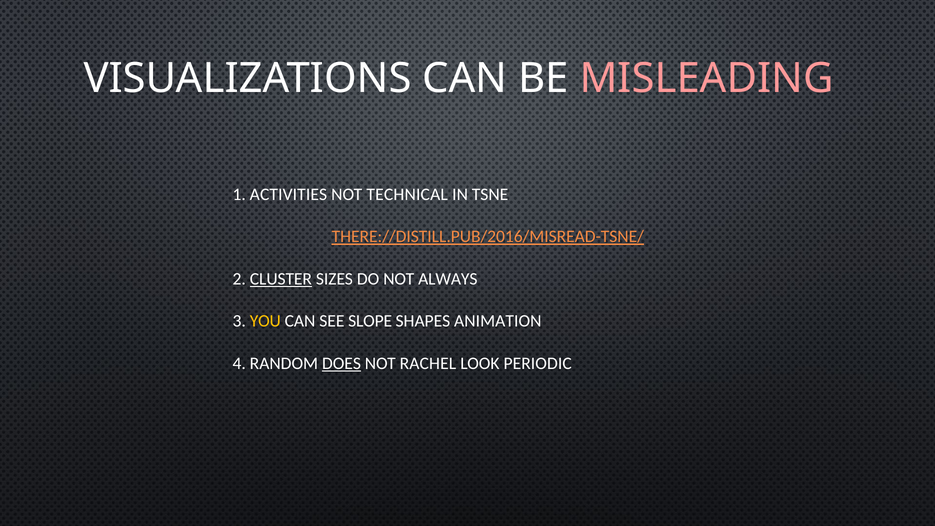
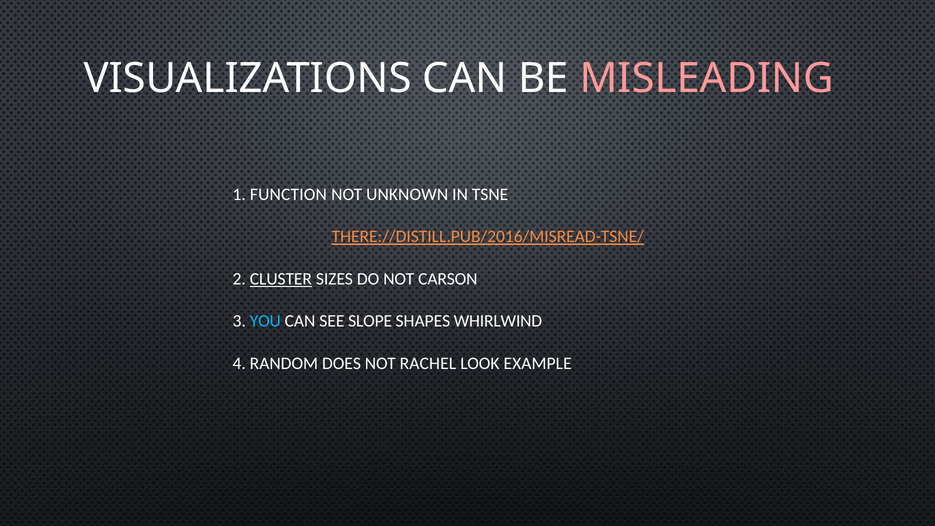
ACTIVITIES: ACTIVITIES -> FUNCTION (288, 195)
TECHNICAL: TECHNICAL -> UNKNOWN (407, 195)
ALWAYS: ALWAYS -> CARSON (448, 279)
YOU colour: yellow -> light blue (265, 321)
ANIMATION: ANIMATION -> WHIRLWIND (498, 321)
DOES underline: present -> none (341, 363)
PERIODIC: PERIODIC -> EXAMPLE (538, 363)
